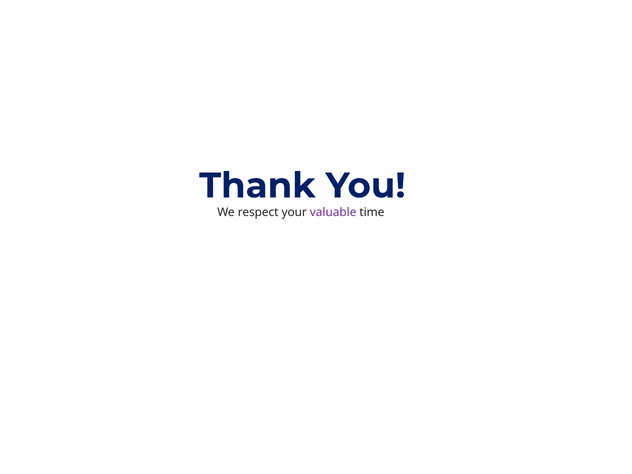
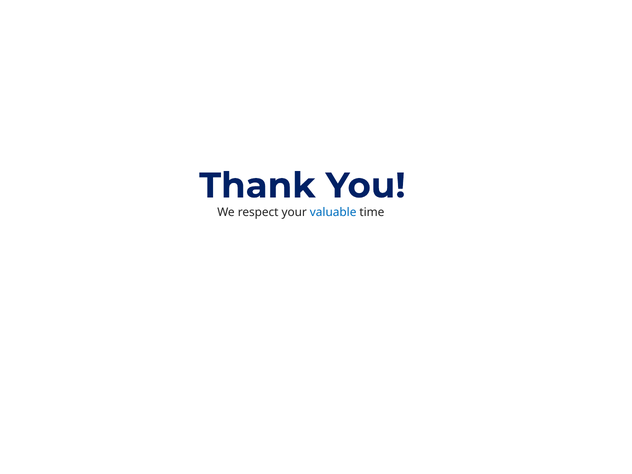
valuable colour: purple -> blue (333, 213)
